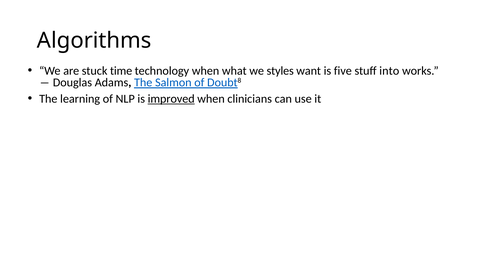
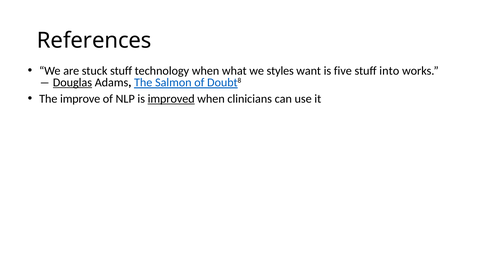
Algorithms: Algorithms -> References (94, 41)
stuck time: time -> stuff (121, 71)
Douglas underline: none -> present (72, 83)
learning: learning -> improve (80, 99)
